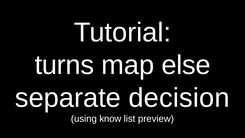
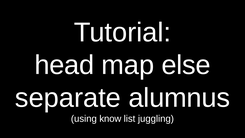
turns: turns -> head (64, 65)
decision: decision -> alumnus (179, 98)
preview: preview -> juggling (156, 119)
